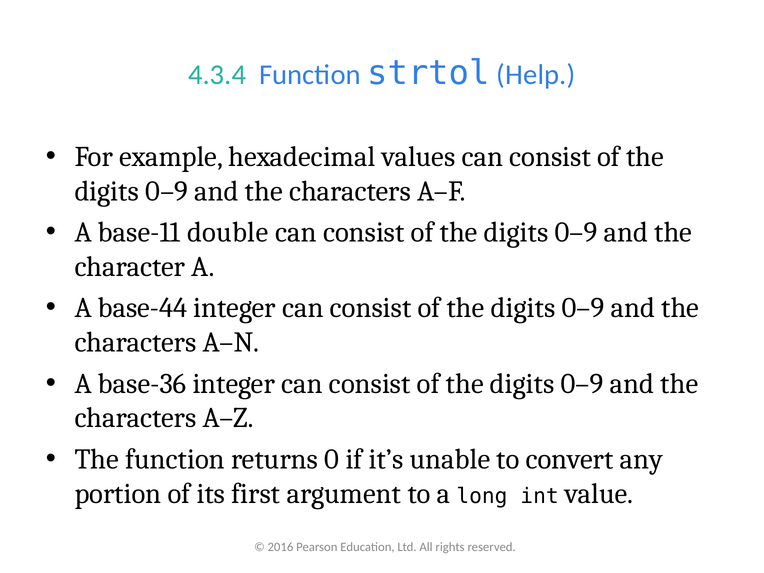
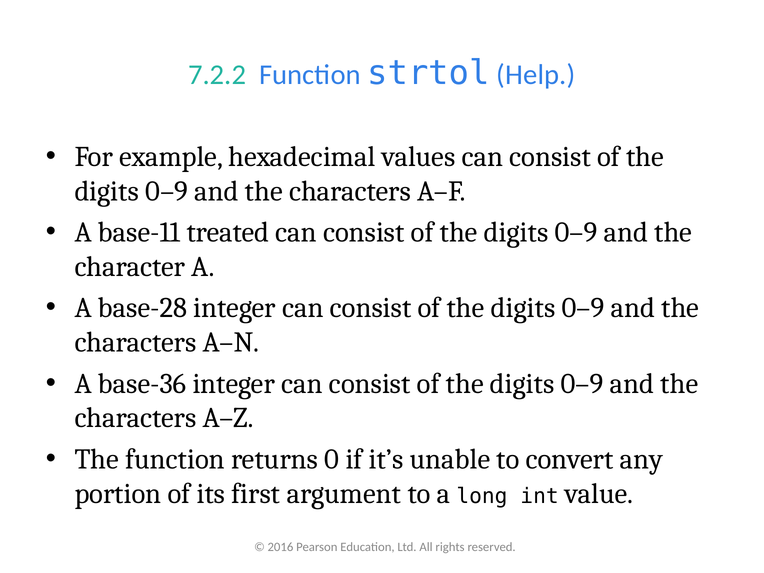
4.3.4: 4.3.4 -> 7.2.2 (217, 75)
double: double -> treated (228, 232)
base-44: base-44 -> base-28 (143, 308)
